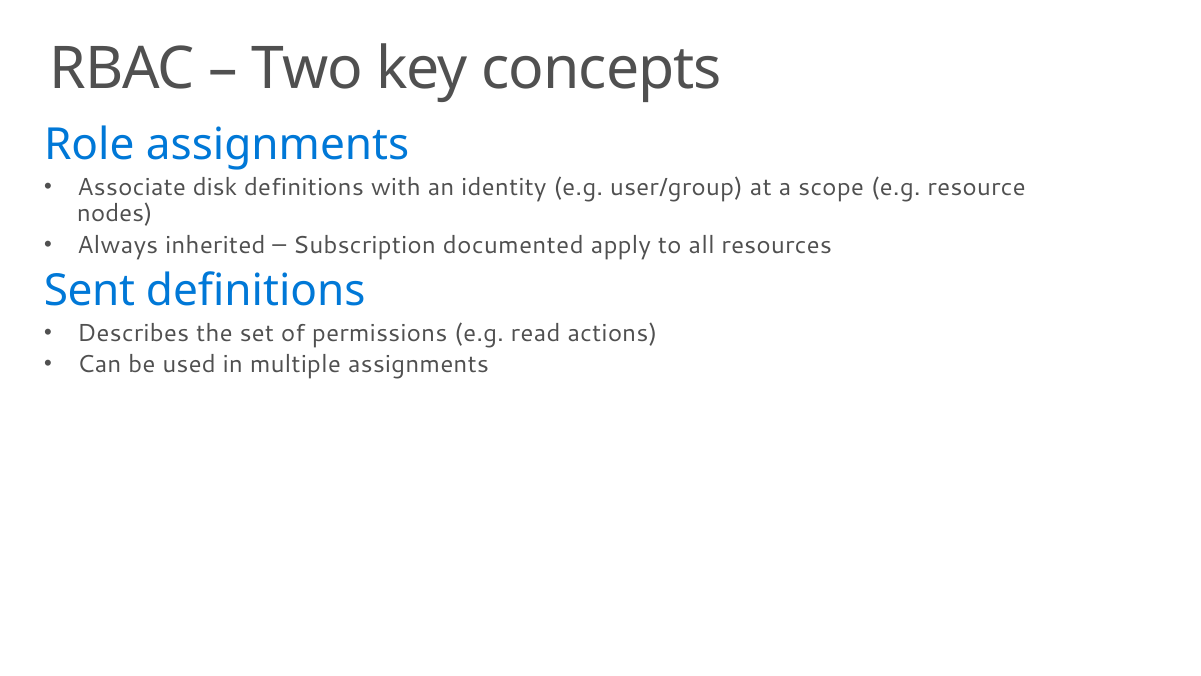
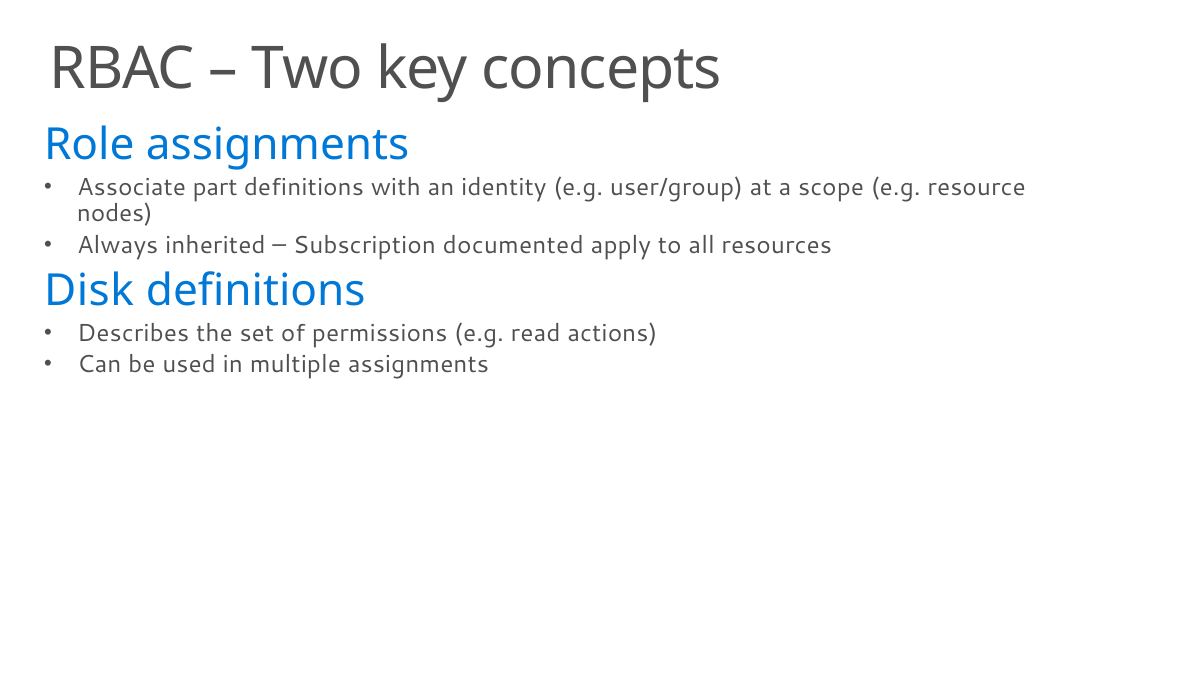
disk: disk -> part (215, 187)
Sent: Sent -> Disk (89, 291)
